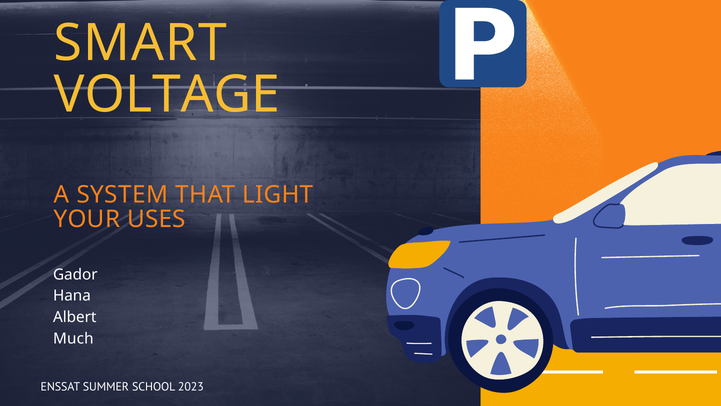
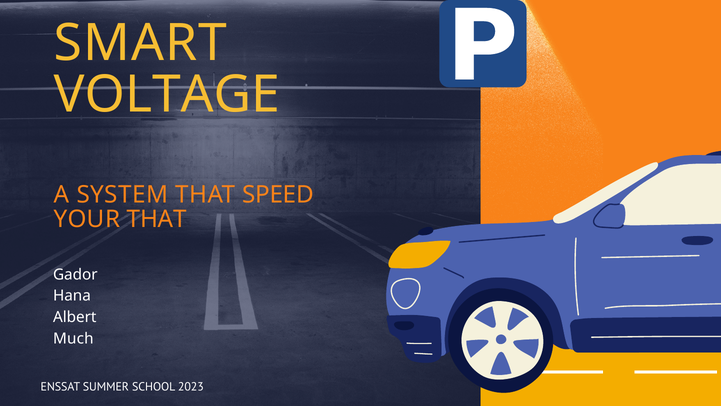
LIGHT: LIGHT -> SPEED (278, 195)
YOUR USES: USES -> THAT (157, 219)
